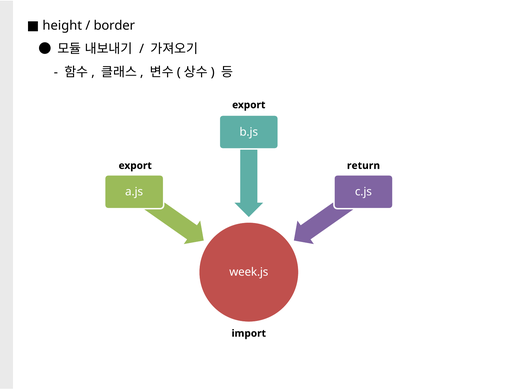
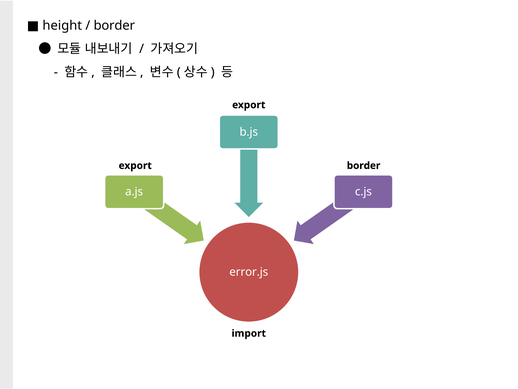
return: return -> border (364, 165)
week.js: week.js -> error.js (249, 272)
